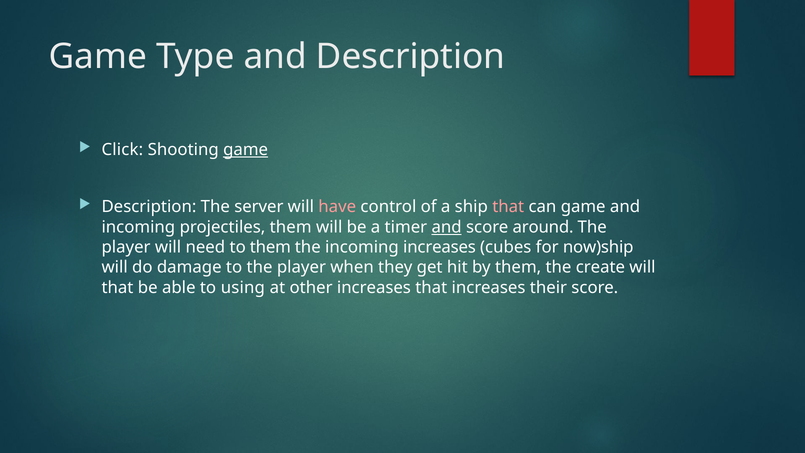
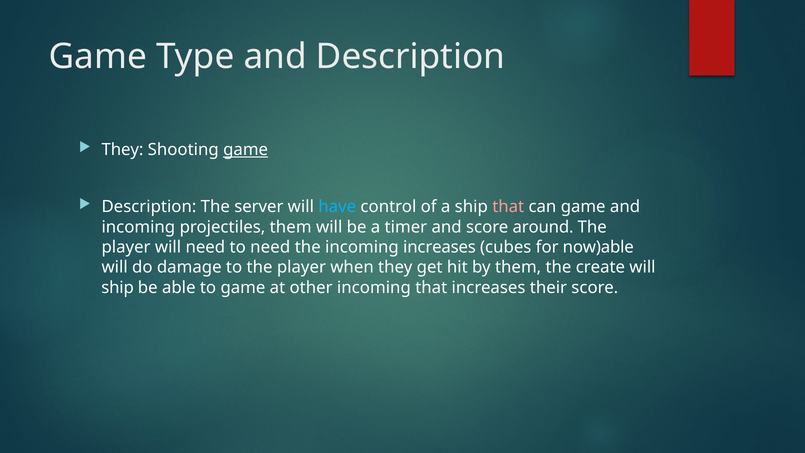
Click: Click -> They (122, 150)
have colour: pink -> light blue (337, 207)
and underline: present -> none (447, 227)
to them: them -> need (270, 247)
now)ship: now)ship -> now)able (598, 247)
that: that -> ship (118, 287)
to using: using -> game (243, 287)
other increases: increases -> incoming (374, 287)
